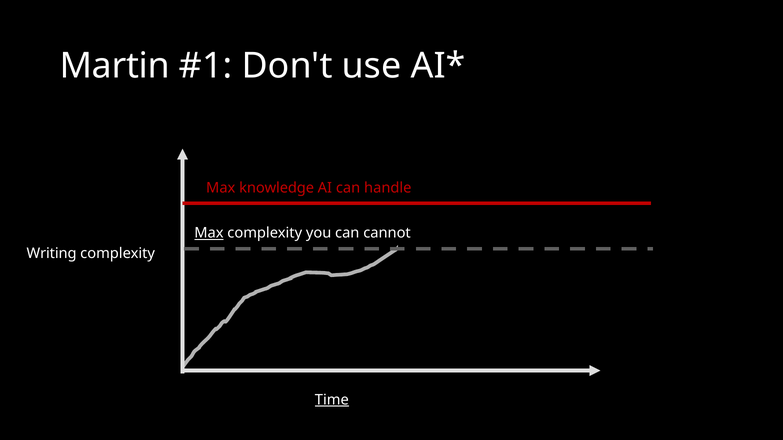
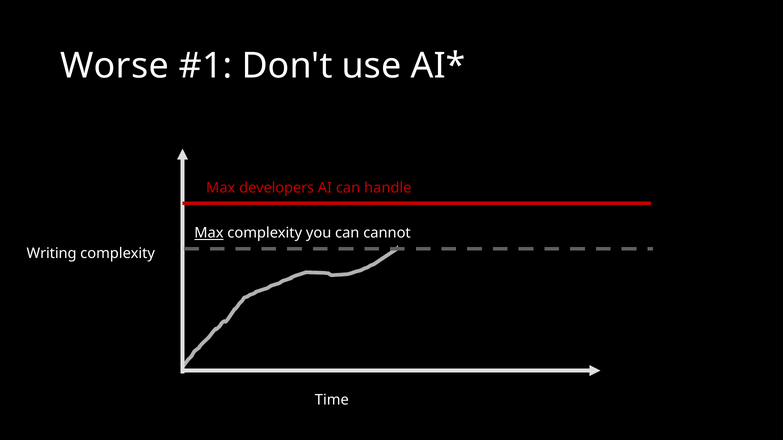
Martin: Martin -> Worse (114, 66)
knowledge: knowledge -> developers (277, 188)
Time underline: present -> none (332, 400)
